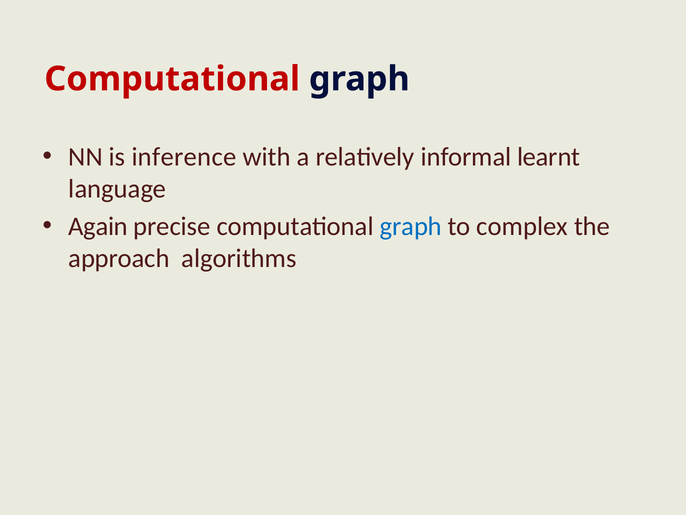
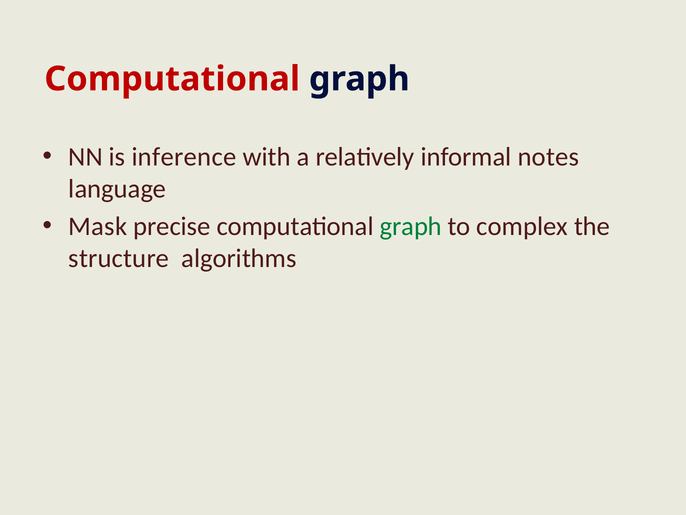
learnt: learnt -> notes (548, 157)
Again: Again -> Mask (98, 226)
graph colour: blue -> green (411, 226)
approach: approach -> structure (119, 258)
